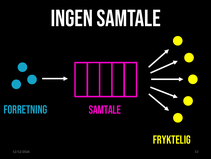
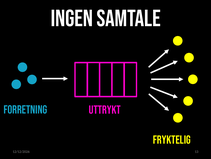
SAMTALE: SAMTALE -> UTTRYKT (105, 109)
